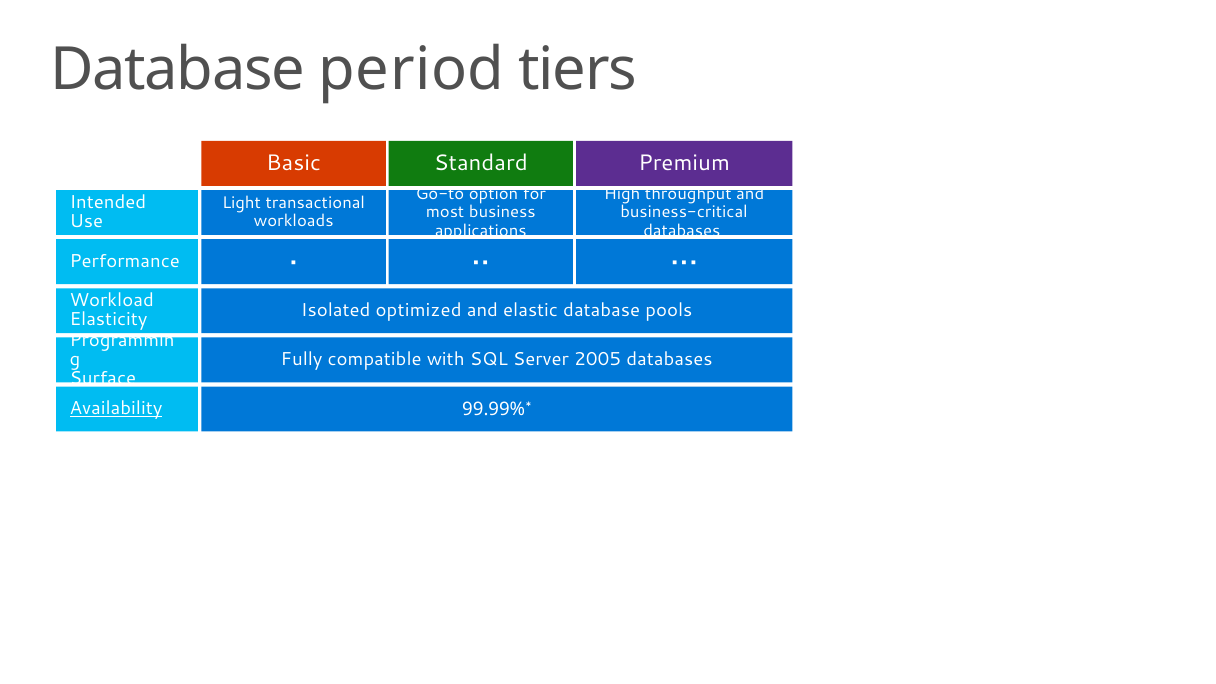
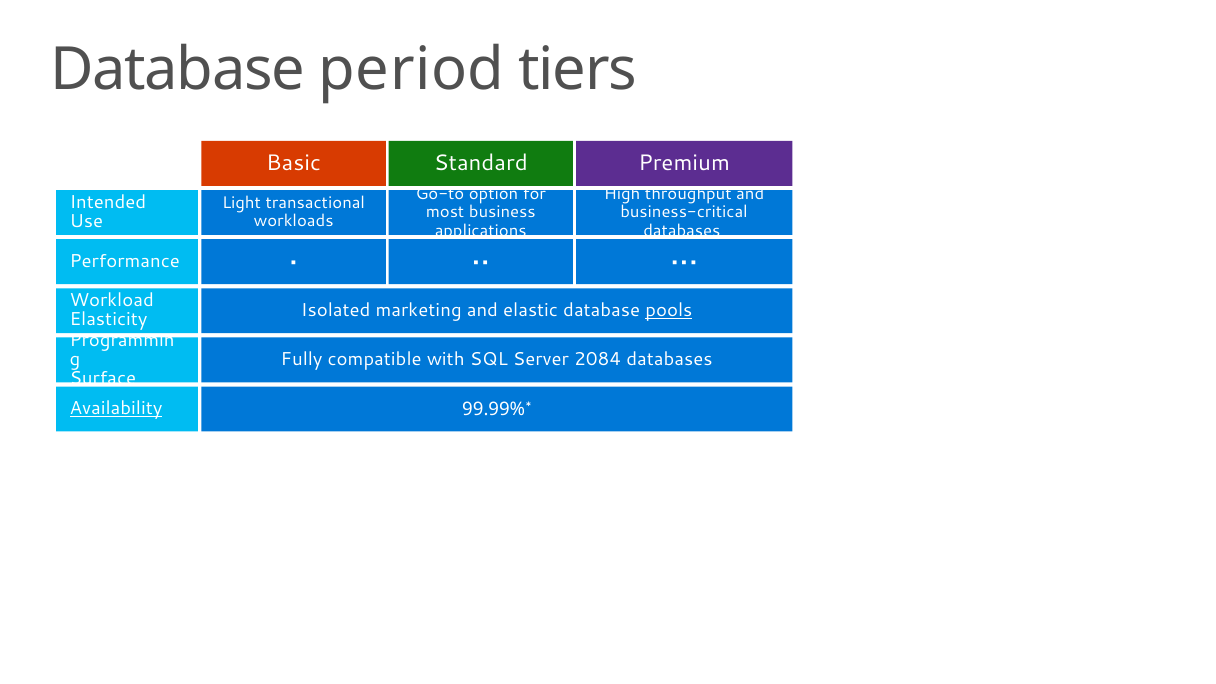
optimized: optimized -> marketing (419, 311)
pools underline: none -> present (669, 311)
2005: 2005 -> 2084 (598, 360)
